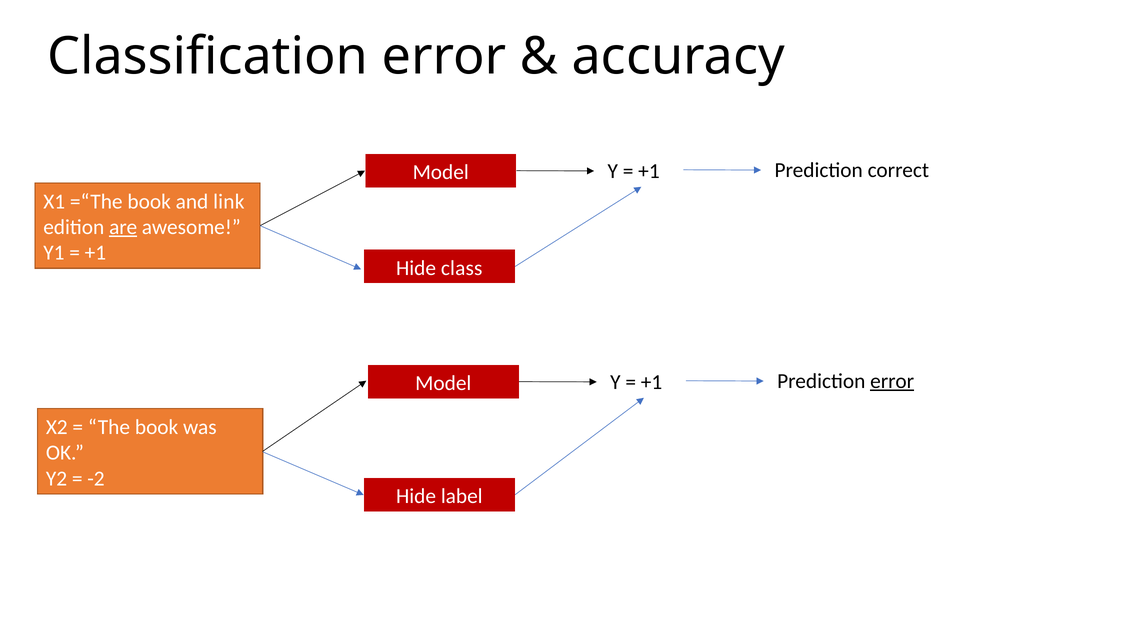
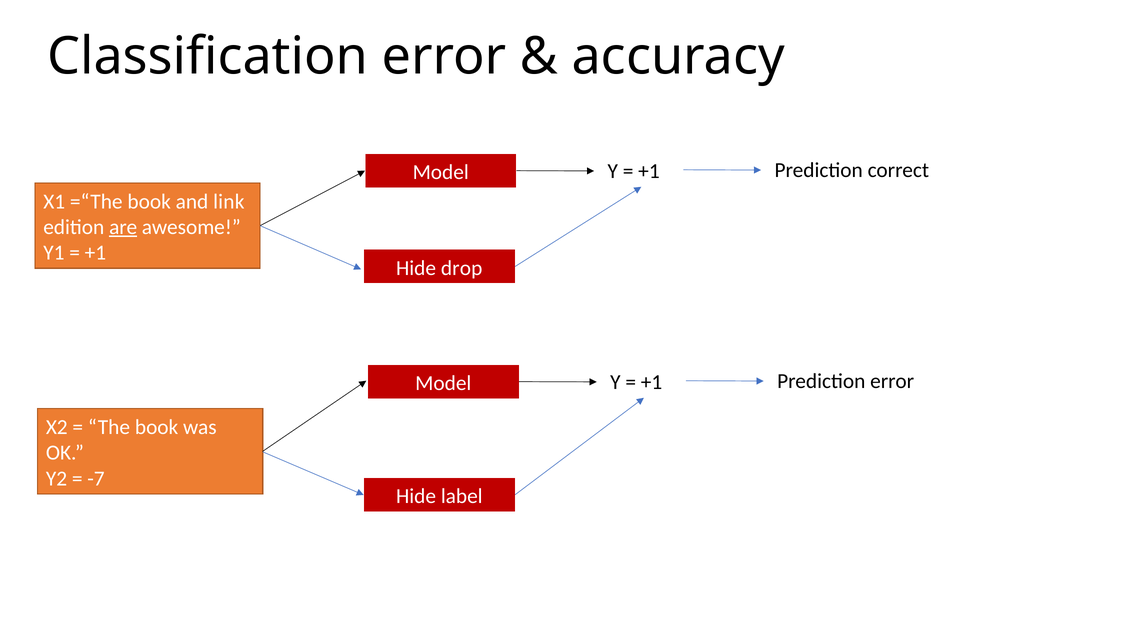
class: class -> drop (462, 268)
error underline: present -> none (892, 381)
-2: -2 -> -7 (96, 478)
